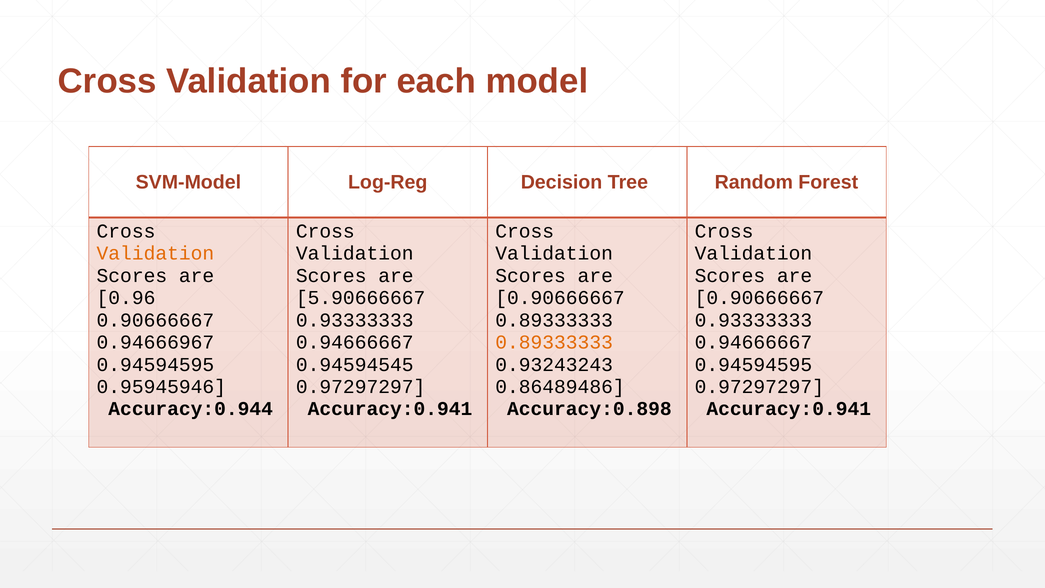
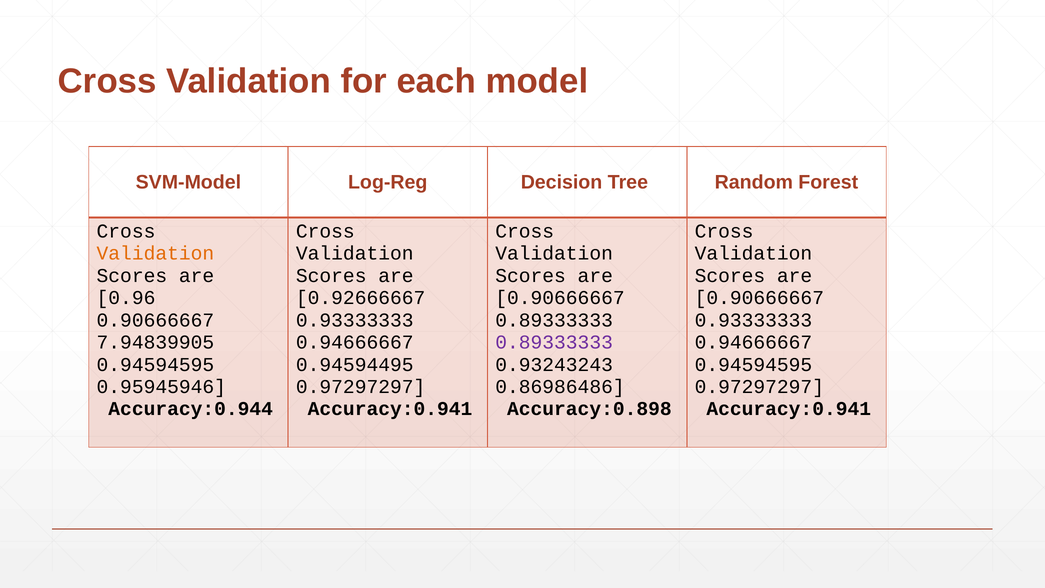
5.90666667: 5.90666667 -> 0.92666667 (361, 298)
0.94666967: 0.94666967 -> 7.94839905 (155, 342)
0.89333333 colour: orange -> purple (554, 342)
0.94594545: 0.94594545 -> 0.94594495 (355, 364)
0.86489486: 0.86489486 -> 0.86986486 (560, 387)
